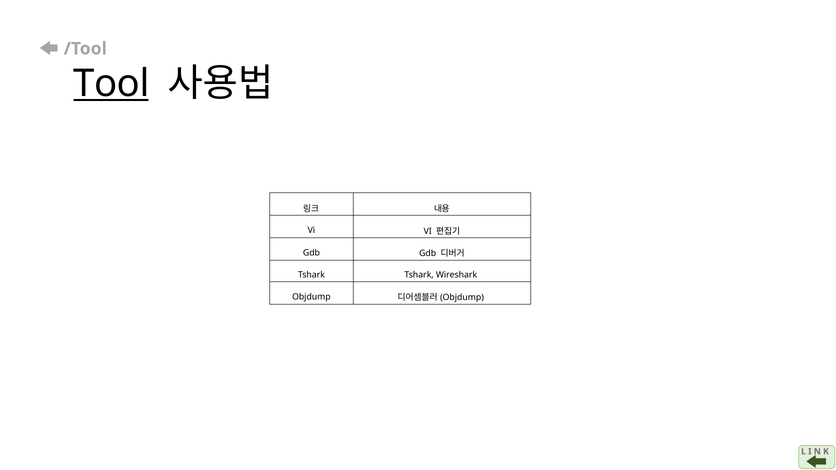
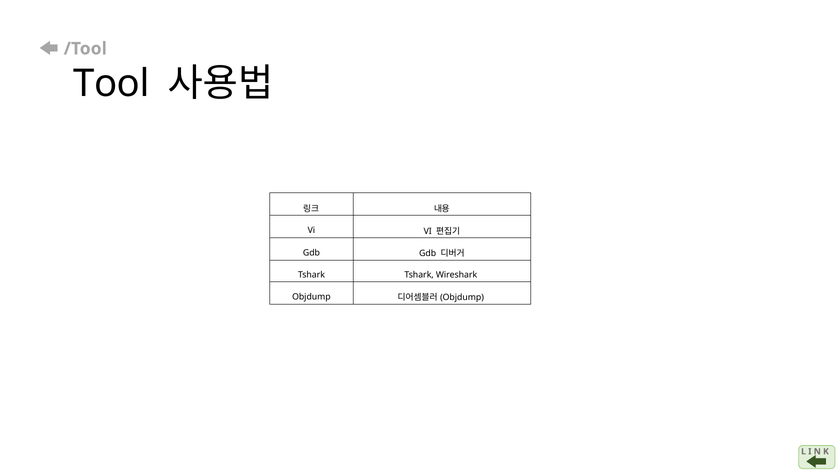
Tool underline: present -> none (111, 84)
